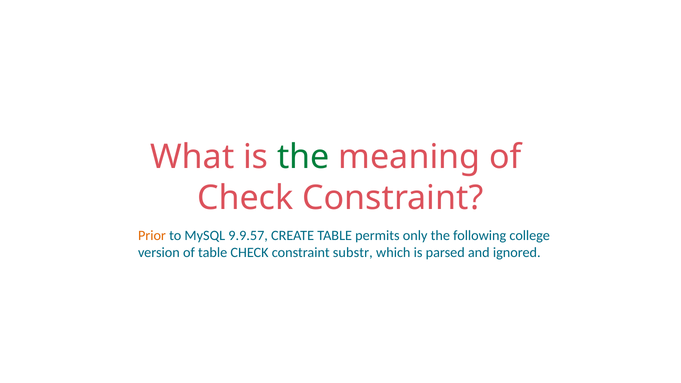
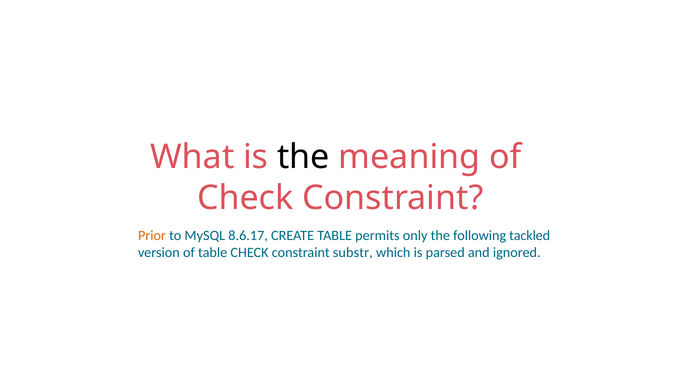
the colour: green -> black (303, 157)
9.9.57: 9.9.57 -> 8.6.17 (248, 236)
college: college -> tackled (530, 236)
